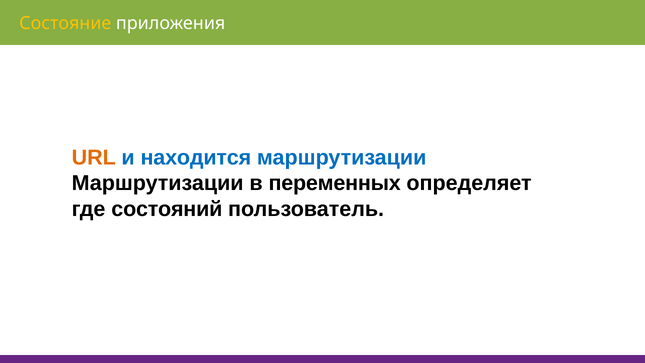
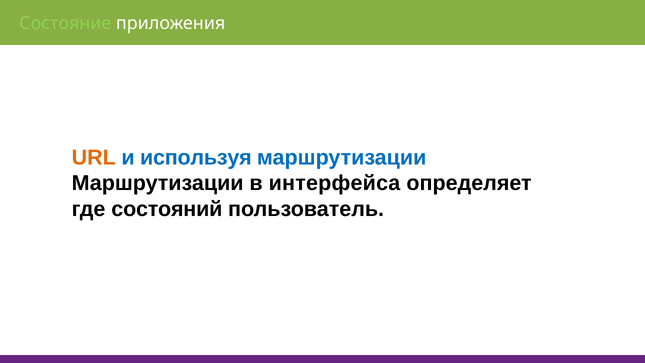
Состояние colour: yellow -> light green (65, 23)
находится: находится -> используя (196, 157)
переменных: переменных -> интерфейса (334, 183)
